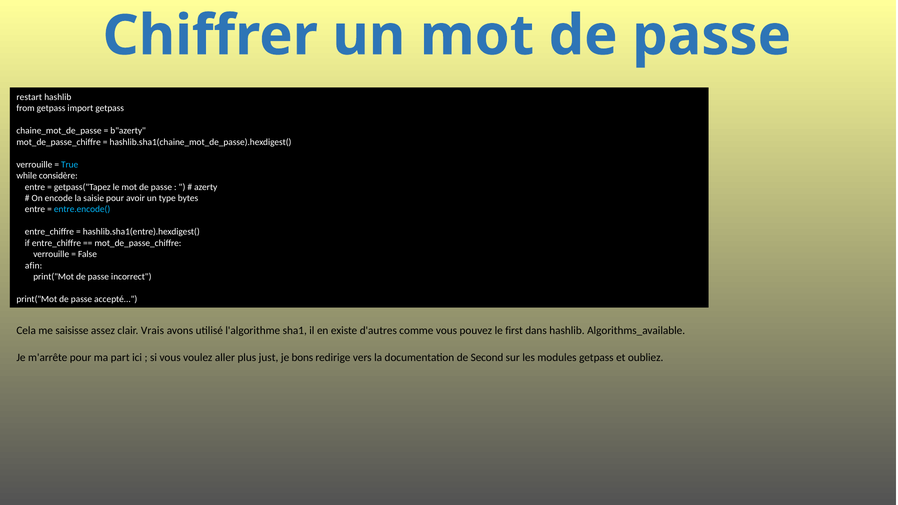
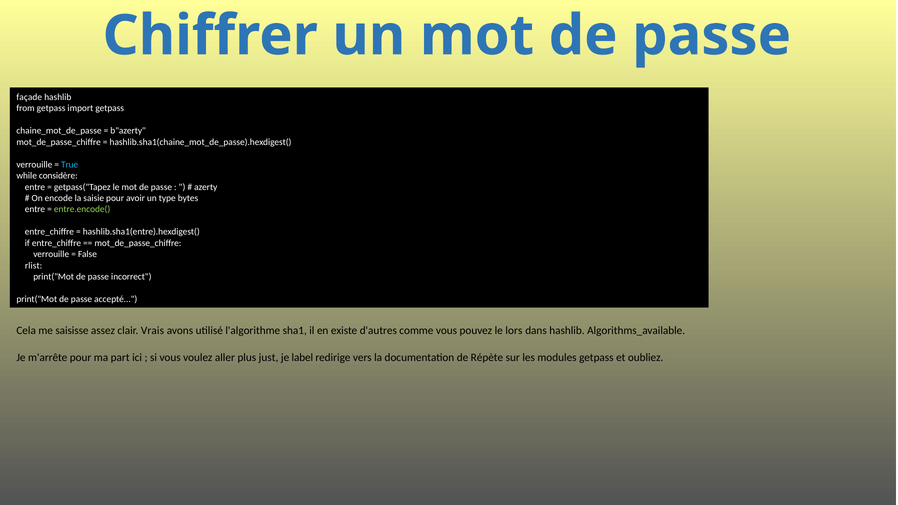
restart: restart -> façade (29, 97)
entre.encode( colour: light blue -> light green (82, 209)
afin: afin -> rlist (34, 266)
first: first -> lors (514, 330)
bons: bons -> label (302, 357)
Second: Second -> Répète (487, 357)
